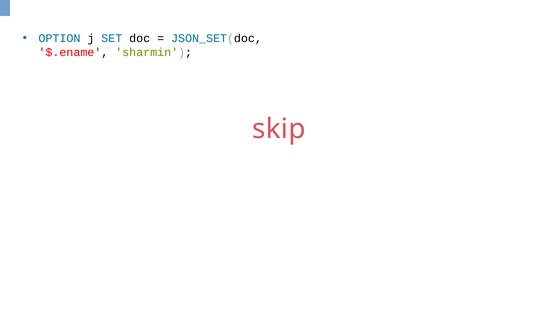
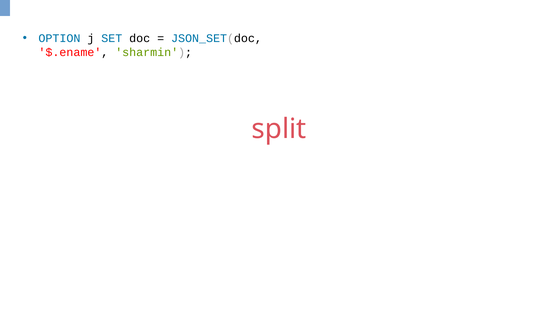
skip: skip -> split (279, 129)
